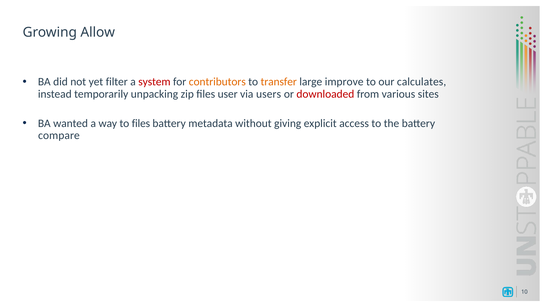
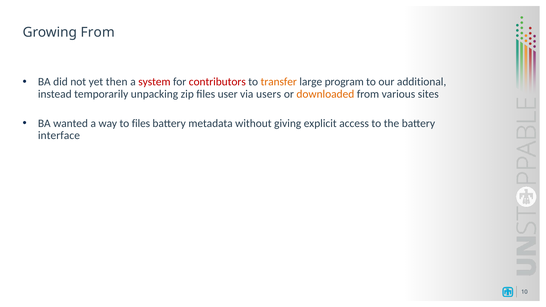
Growing Allow: Allow -> From (98, 32)
filter: filter -> then (117, 82)
contributors colour: orange -> red (217, 82)
improve: improve -> program (344, 82)
calculates: calculates -> additional (422, 82)
downloaded colour: red -> orange (325, 94)
compare: compare -> interface (59, 136)
